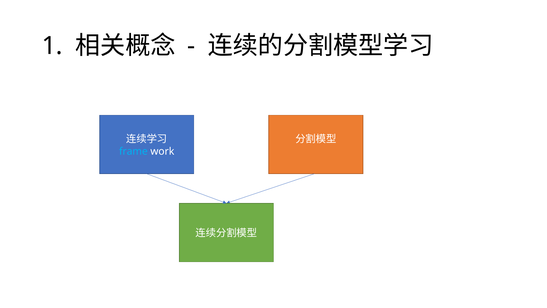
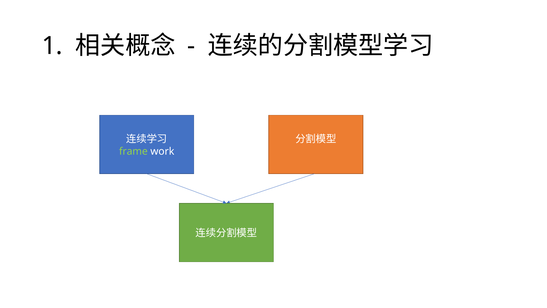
frame colour: light blue -> light green (133, 151)
